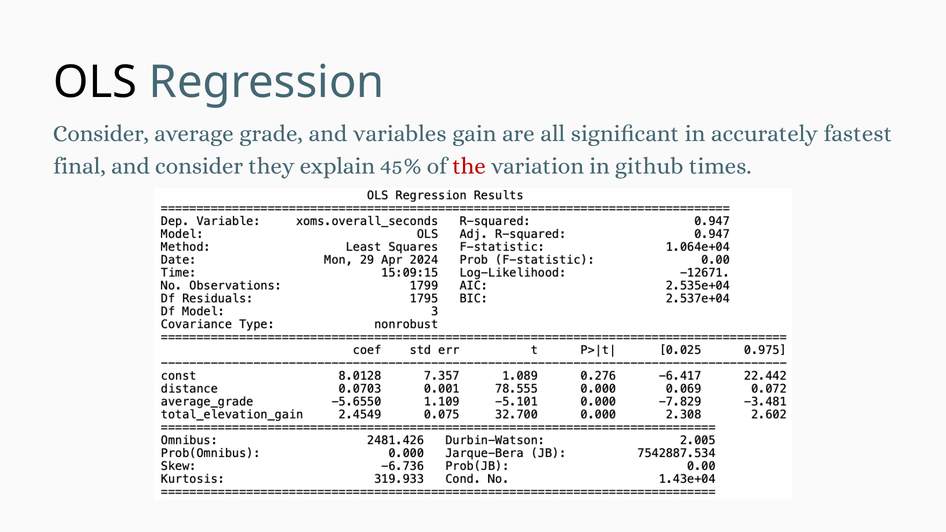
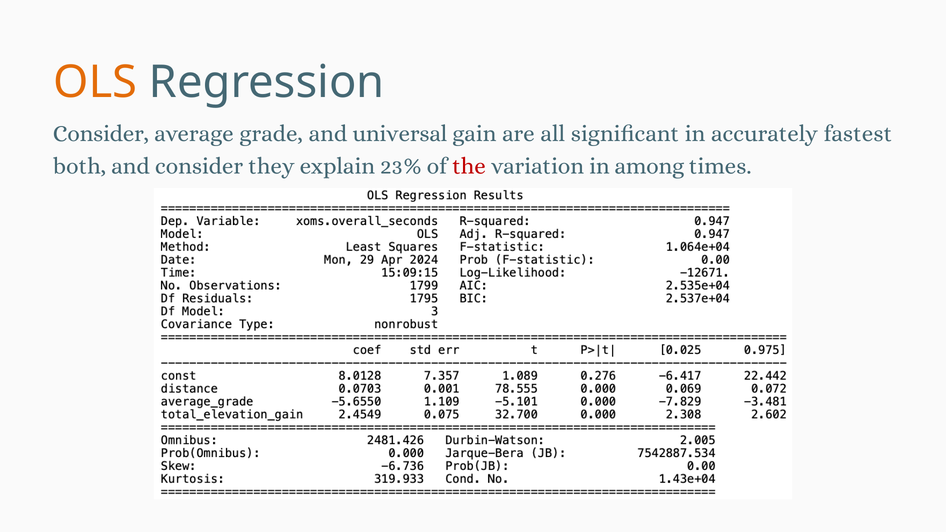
OLS colour: black -> orange (95, 82)
variables: variables -> universal (400, 134)
final: final -> both (80, 166)
45%: 45% -> 23% (401, 166)
github: github -> among (649, 166)
